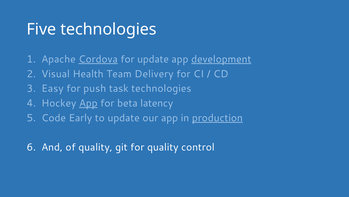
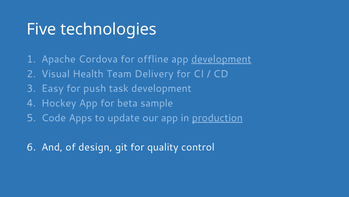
Cordova underline: present -> none (98, 59)
for update: update -> offline (153, 59)
task technologies: technologies -> development (161, 88)
App underline: present -> none (88, 103)
latency: latency -> sample (157, 103)
Early: Early -> Apps (80, 118)
of quality: quality -> design (95, 147)
